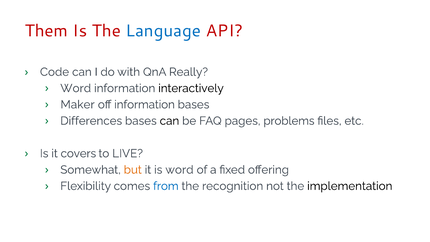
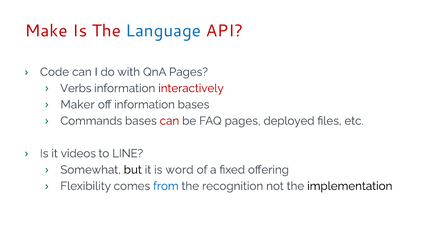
Them: Them -> Make (46, 31)
QnA Really: Really -> Pages (188, 72)
Word: Word -> Verbs (76, 88)
interactively colour: black -> red (191, 88)
Differences: Differences -> Commands (91, 121)
can colour: black -> red (169, 121)
problems: problems -> deployed (289, 121)
covers: covers -> videos (78, 153)
LIVE: LIVE -> LINE (128, 153)
but colour: orange -> black (133, 170)
